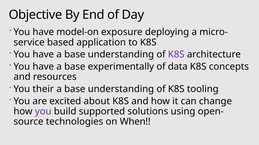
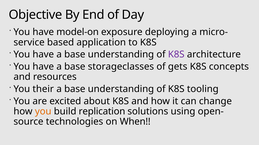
experimentally: experimentally -> storageclasses (121, 67)
data: data -> gets (178, 67)
you colour: purple -> orange (43, 112)
supported: supported -> replication (102, 112)
